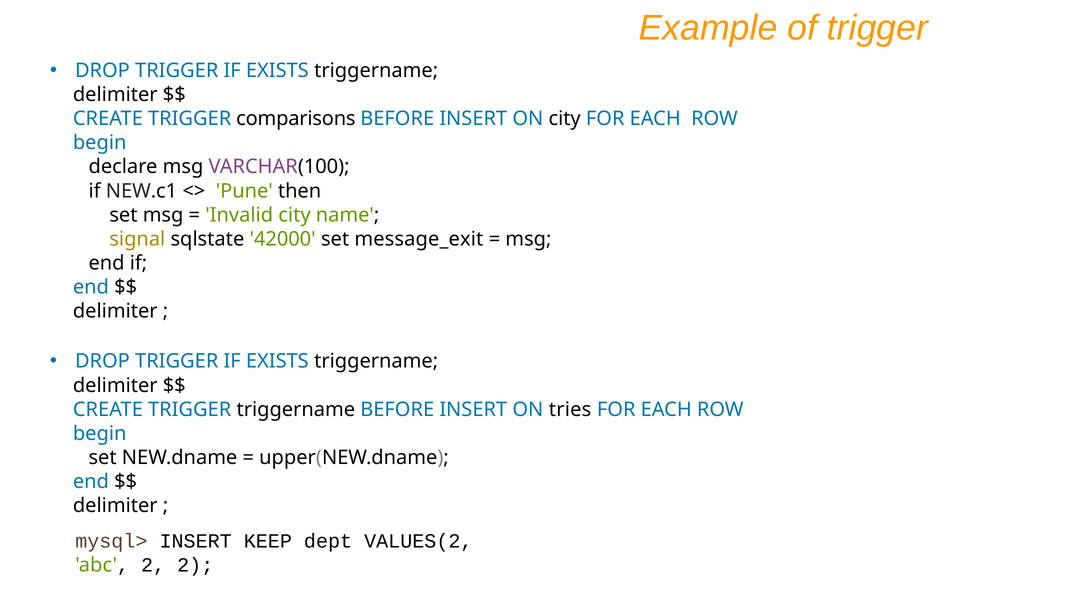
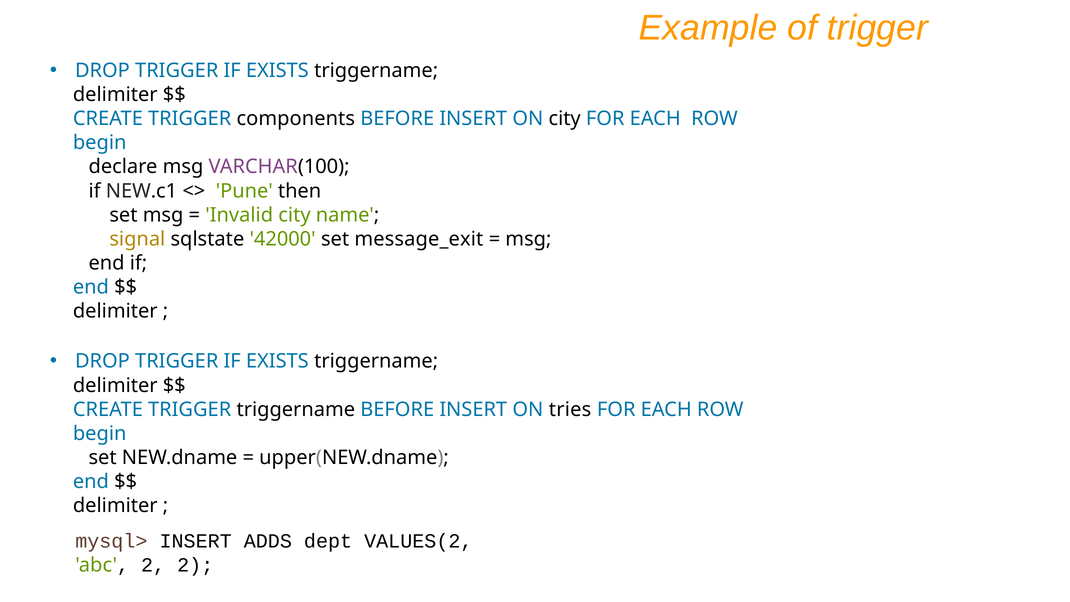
comparisons: comparisons -> components (296, 119)
KEEP: KEEP -> ADDS (268, 541)
